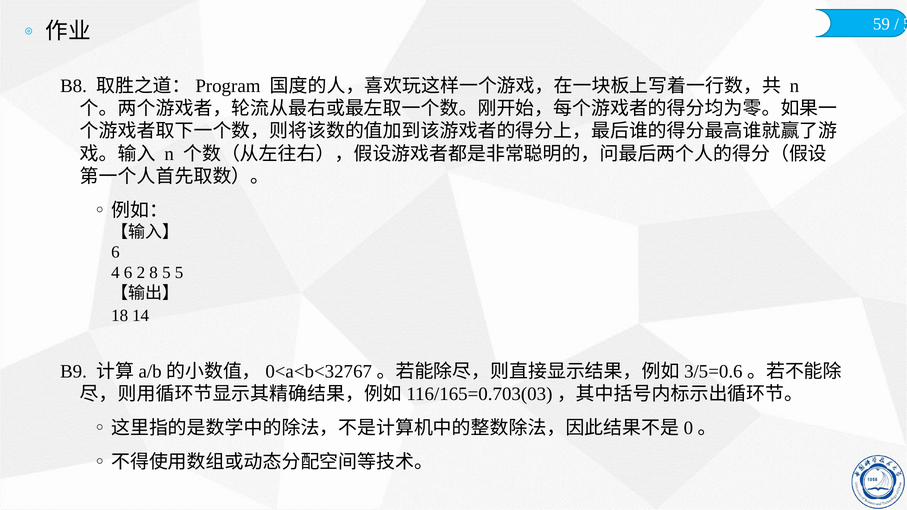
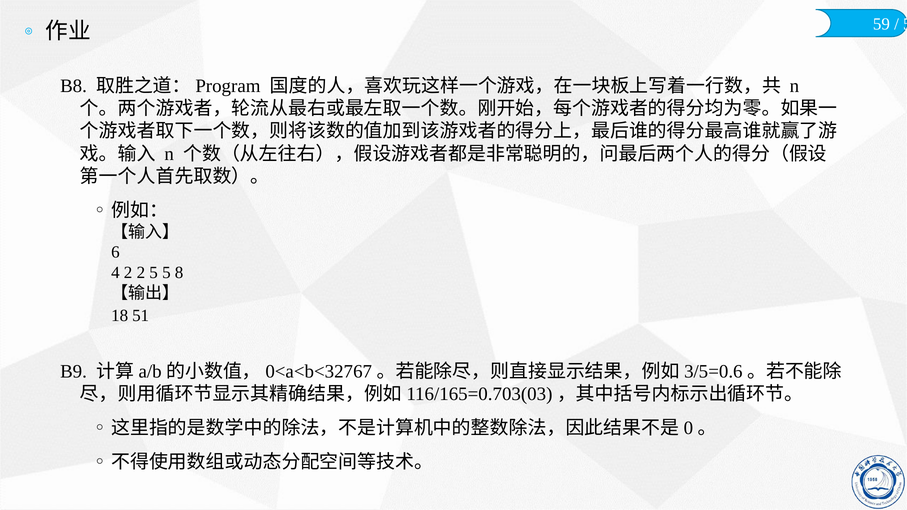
4 6: 6 -> 2 (128, 273)
2 8: 8 -> 5 (154, 273)
5 5: 5 -> 8 (179, 273)
14: 14 -> 51 (141, 316)
